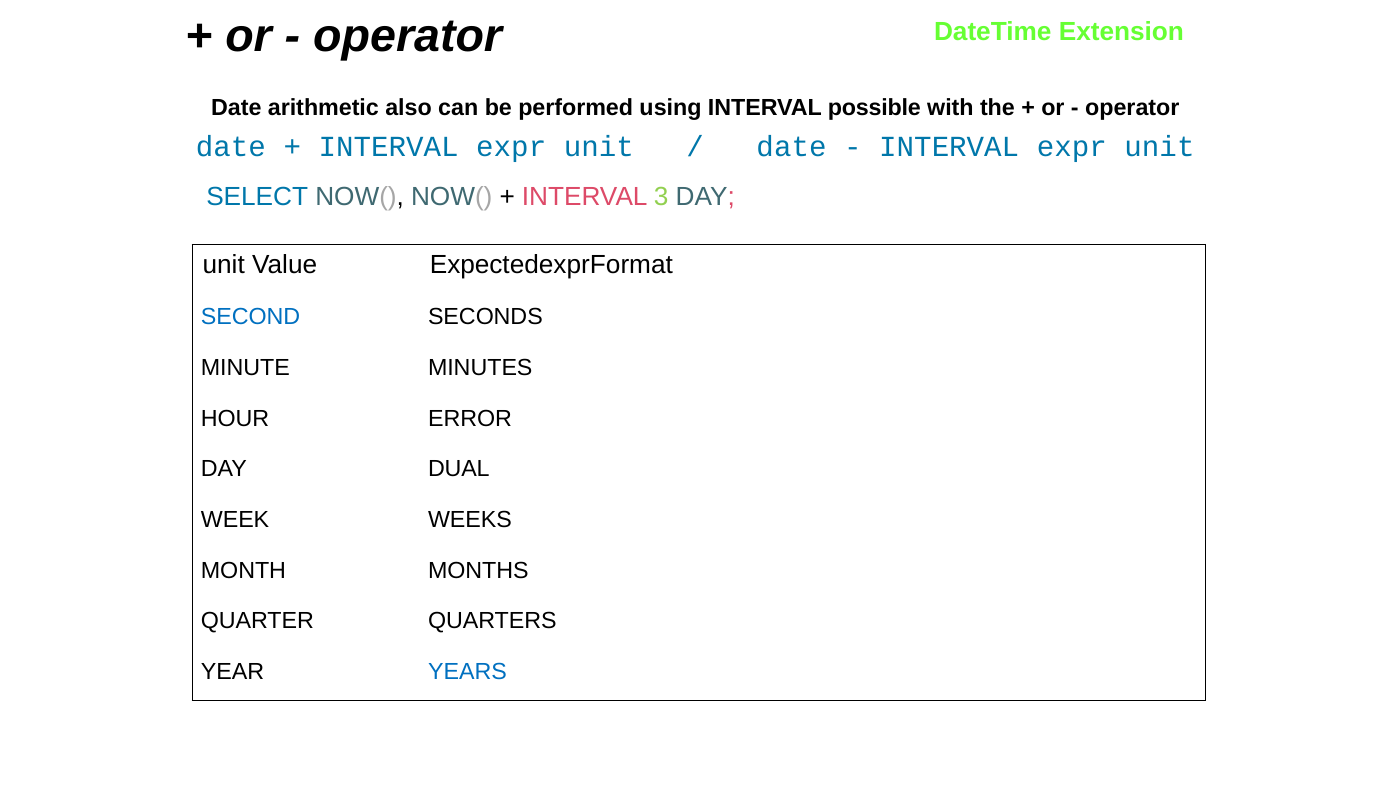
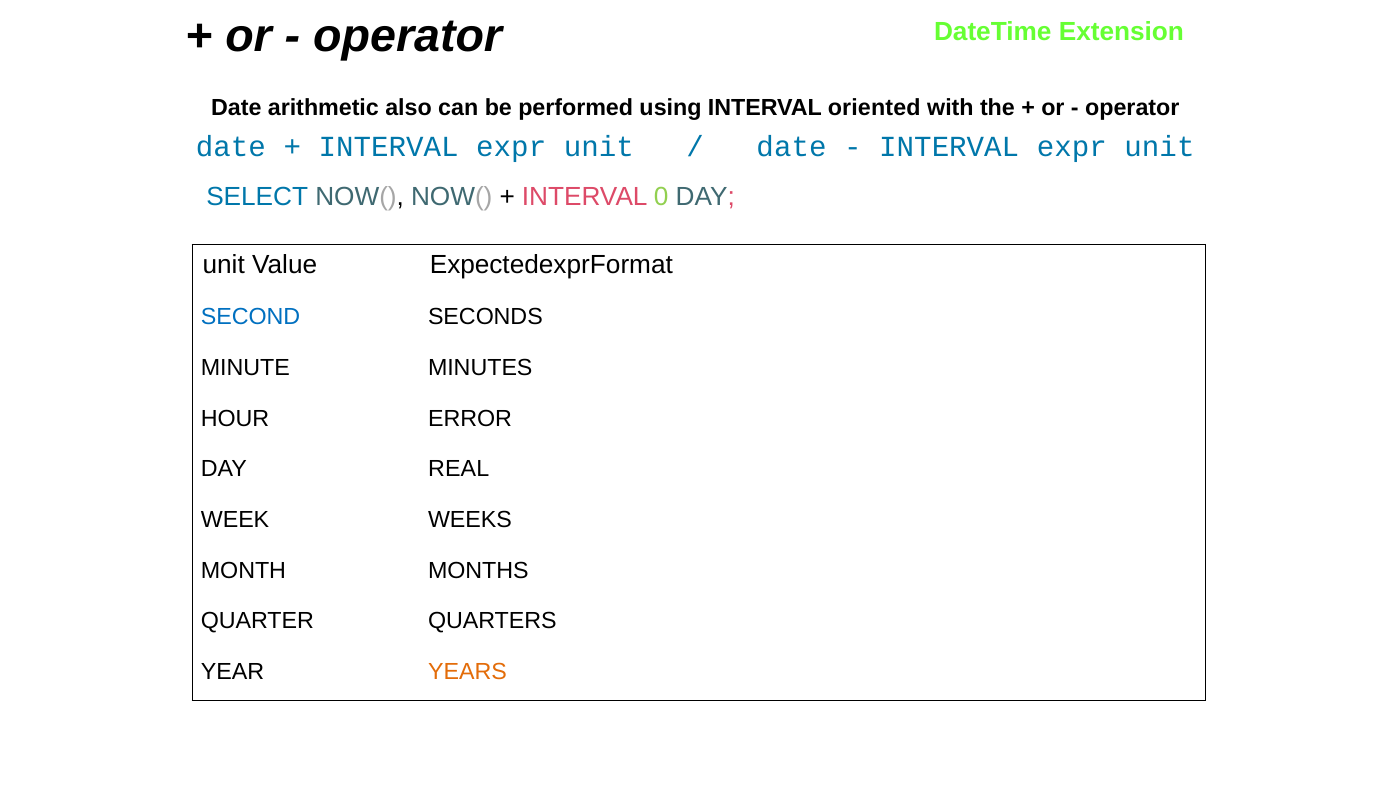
possible: possible -> oriented (874, 108)
3: 3 -> 0 (661, 197)
DUAL: DUAL -> REAL (459, 469)
YEARS colour: blue -> orange (467, 672)
